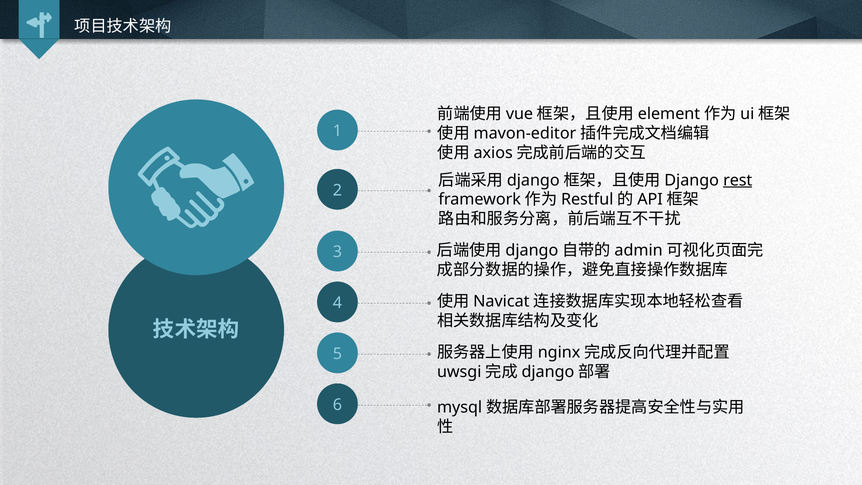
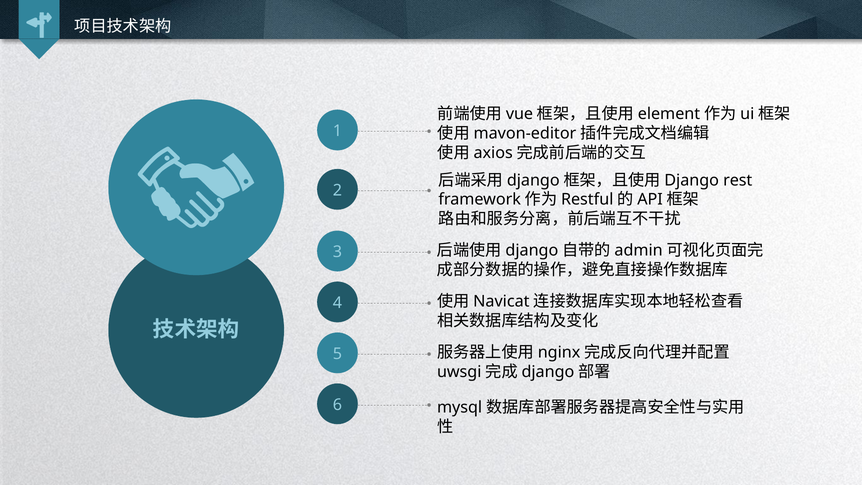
rest underline: present -> none (738, 180)
